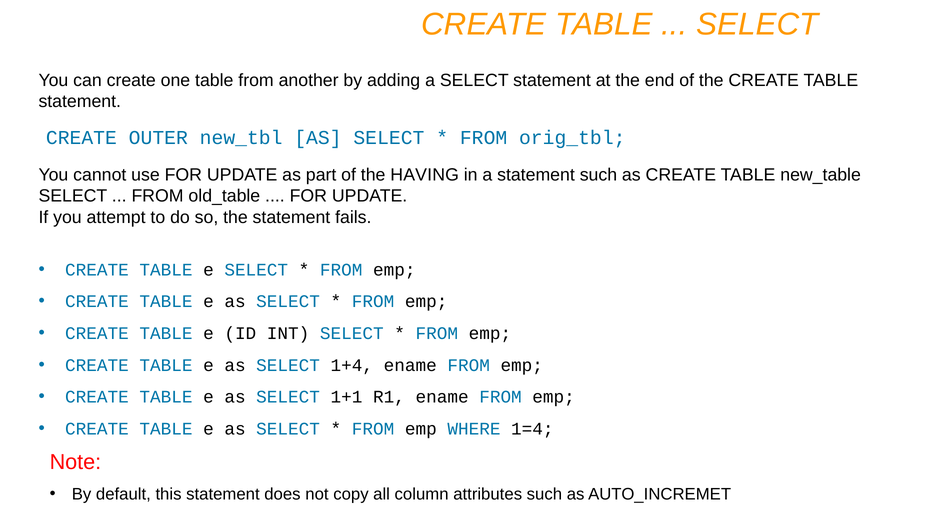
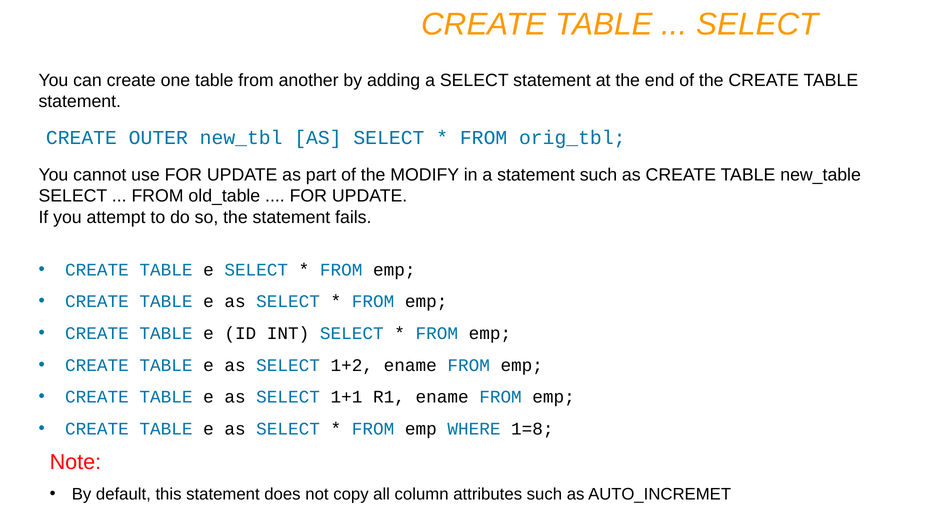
HAVING: HAVING -> MODIFY (425, 175)
1+4: 1+4 -> 1+2 (352, 365)
1=4: 1=4 -> 1=8 (532, 429)
